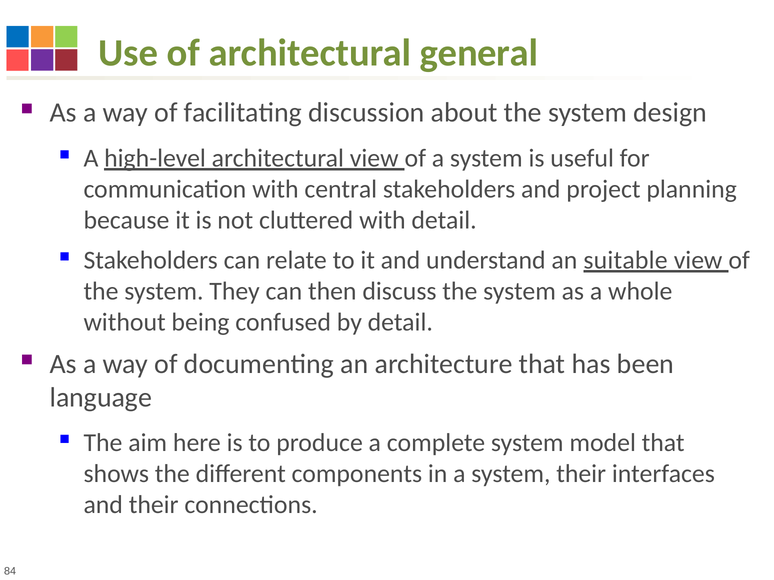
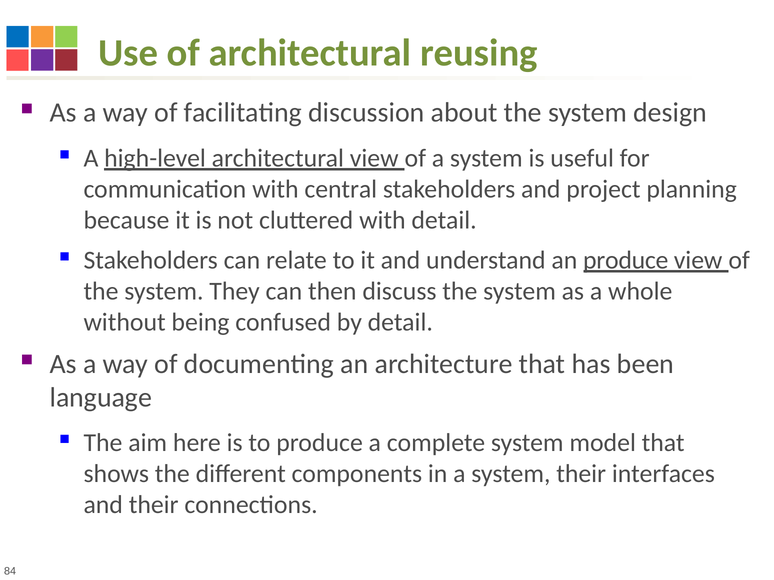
general: general -> reusing (479, 53)
an suitable: suitable -> produce (626, 260)
